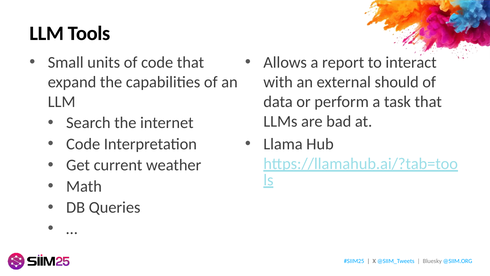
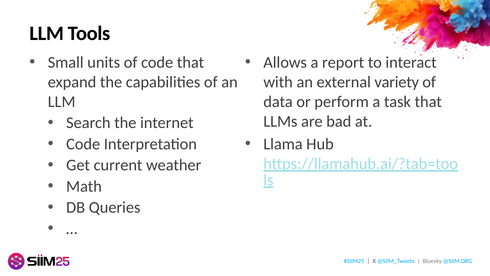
should: should -> variety (397, 82)
